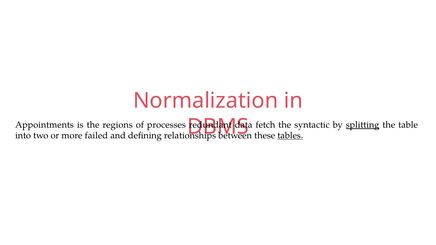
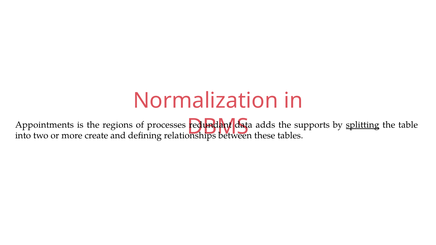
fetch: fetch -> adds (265, 125)
syntactic: syntactic -> supports (312, 125)
failed: failed -> create (96, 136)
tables underline: present -> none (290, 136)
